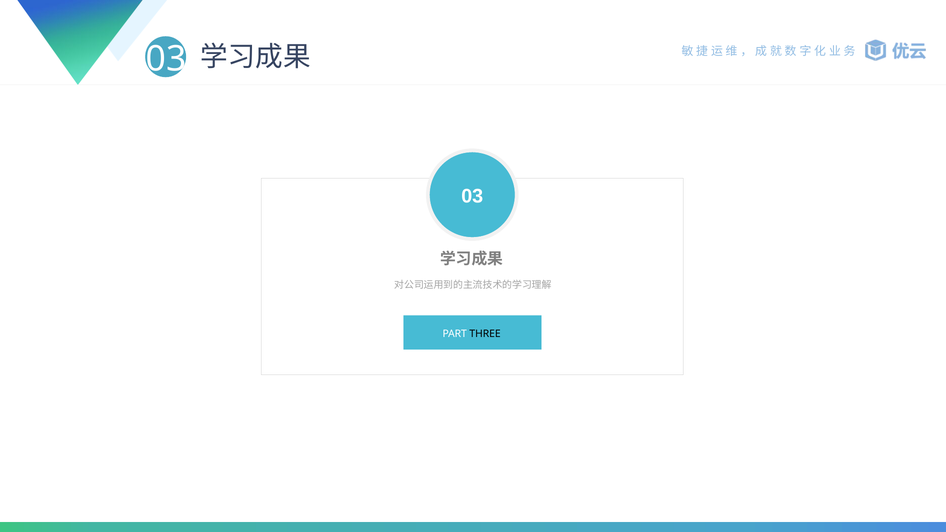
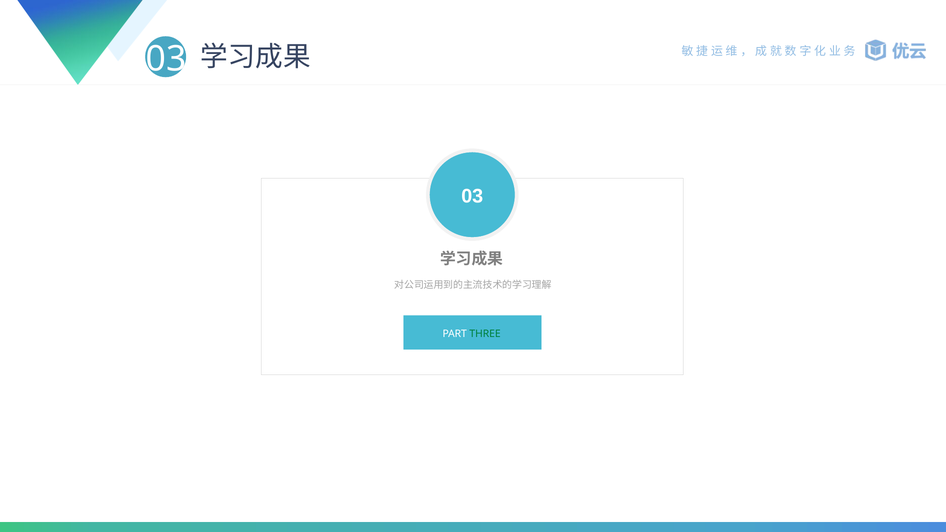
THREE colour: black -> green (485, 334)
